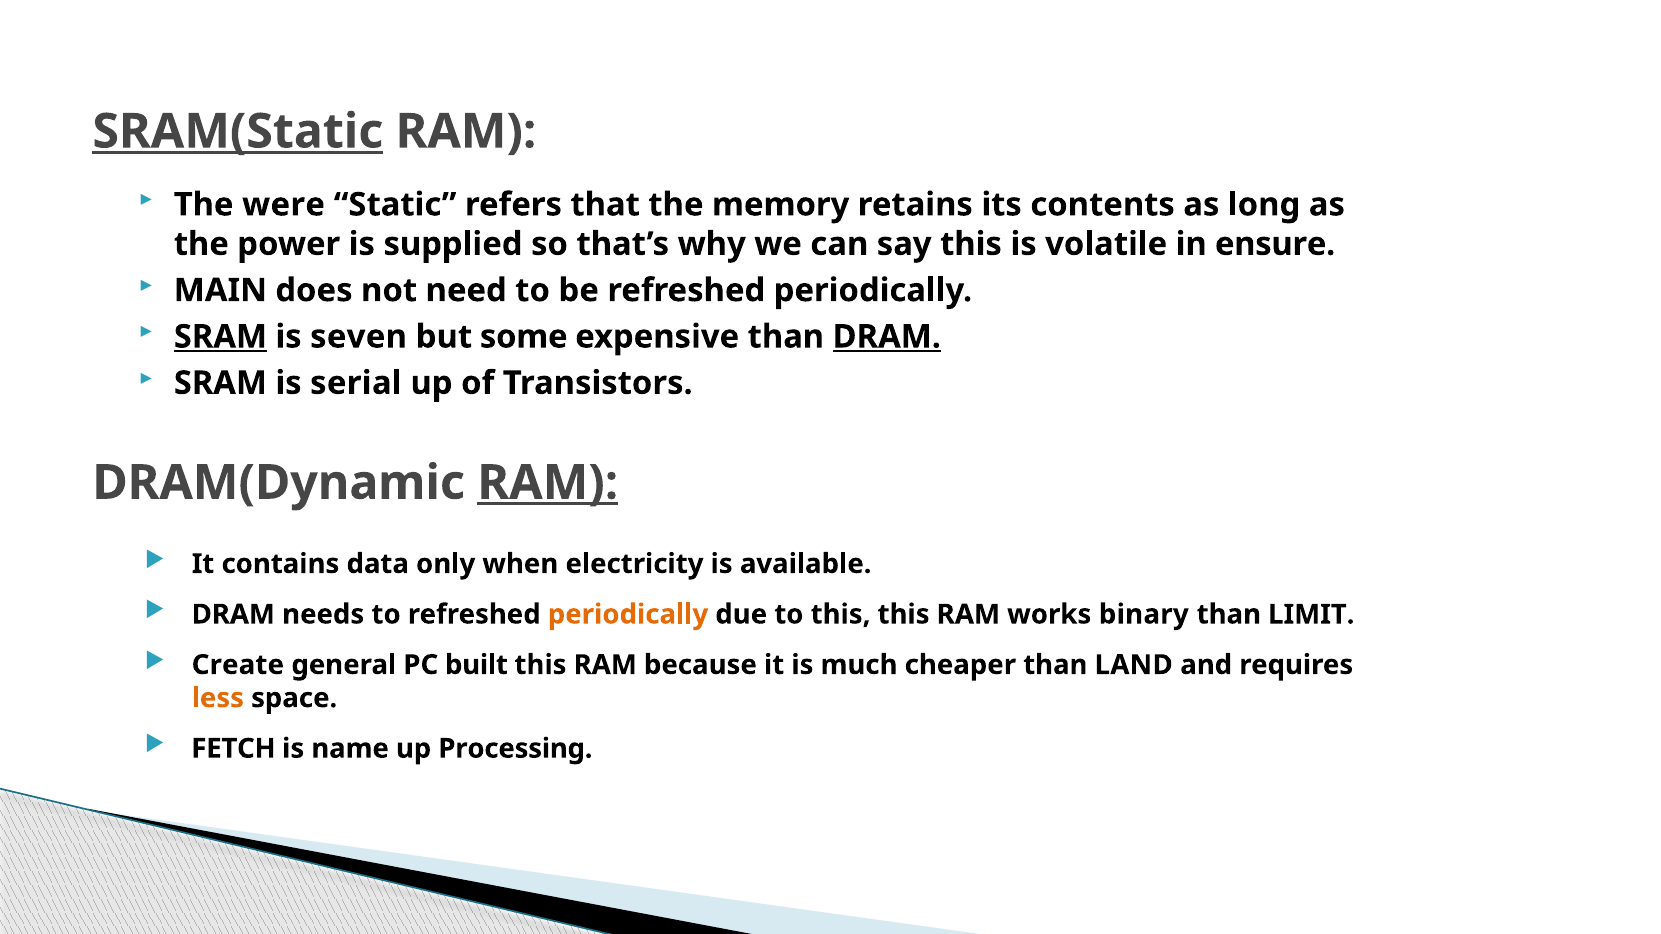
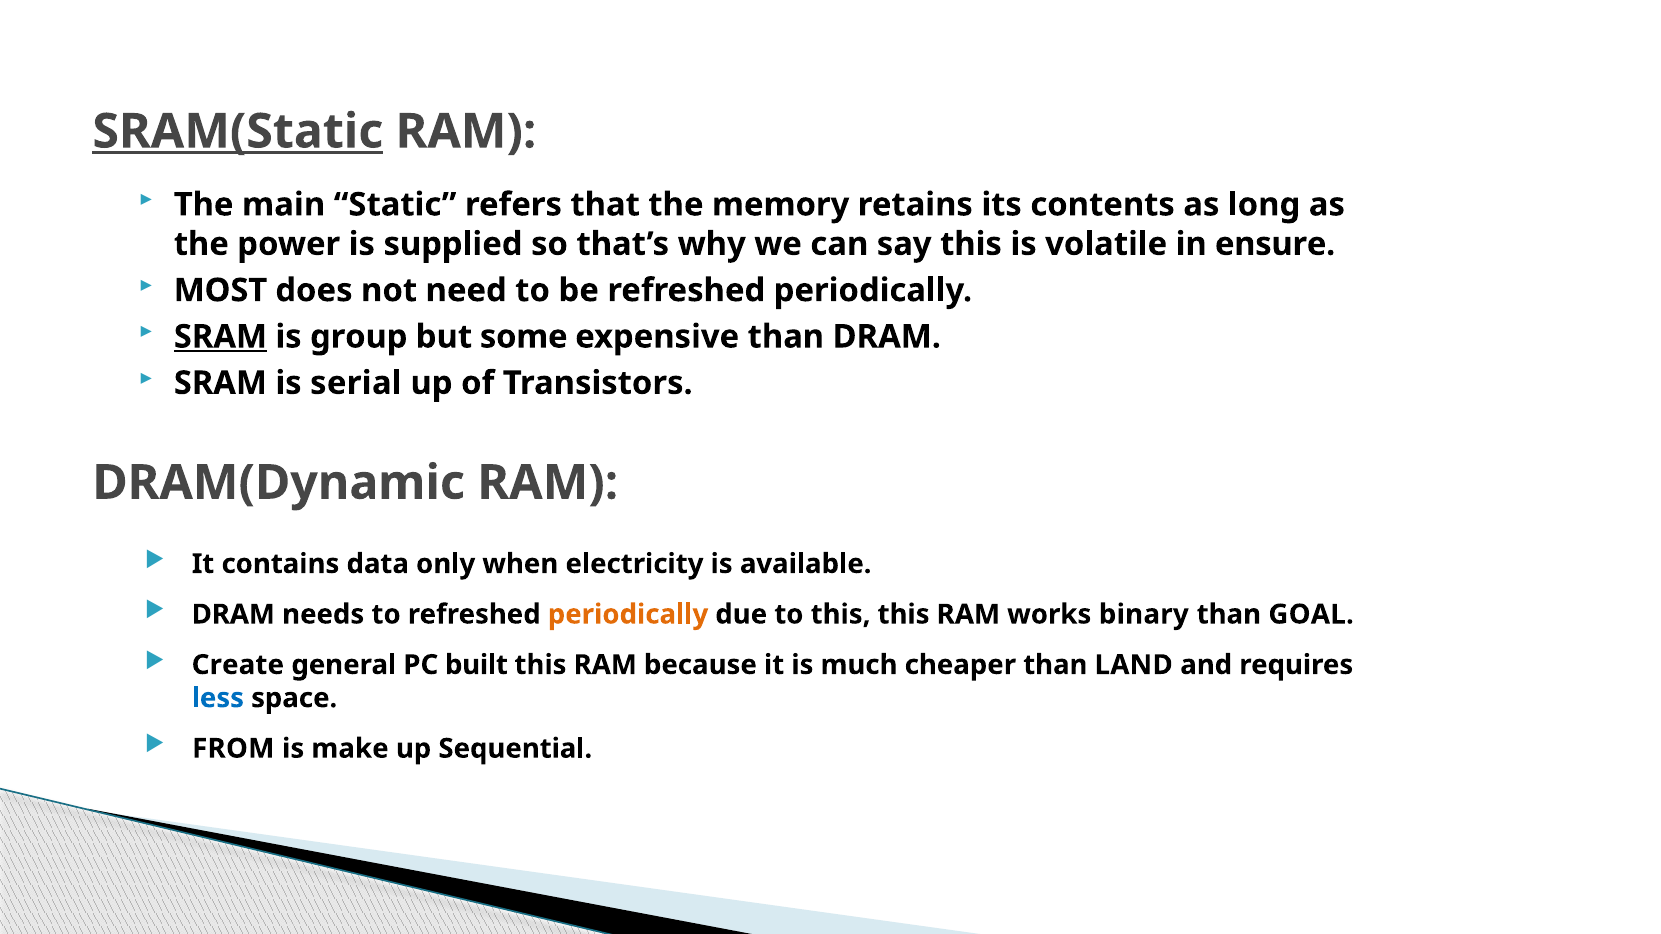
were: were -> main (284, 205)
MAIN: MAIN -> MOST (220, 290)
seven: seven -> group (359, 337)
DRAM underline: present -> none (887, 337)
RAM underline: present -> none (548, 483)
LIMIT: LIMIT -> GOAL (1311, 615)
less colour: orange -> blue (218, 698)
FETCH: FETCH -> FROM (233, 749)
name: name -> make (350, 749)
Processing: Processing -> Sequential (515, 749)
